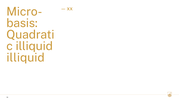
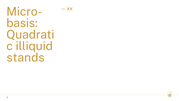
illiquid: illiquid -> stands (26, 57)
